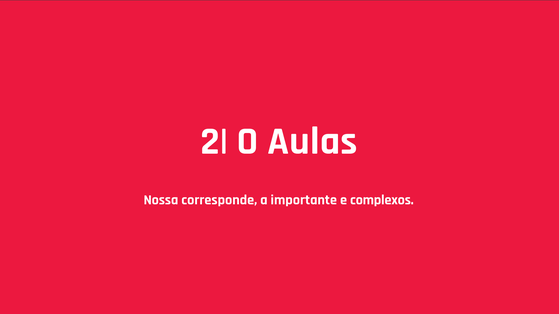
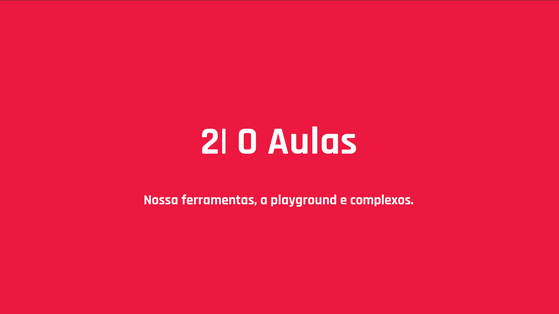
corresponde: corresponde -> ferramentas (219, 200)
importante: importante -> playground (304, 200)
